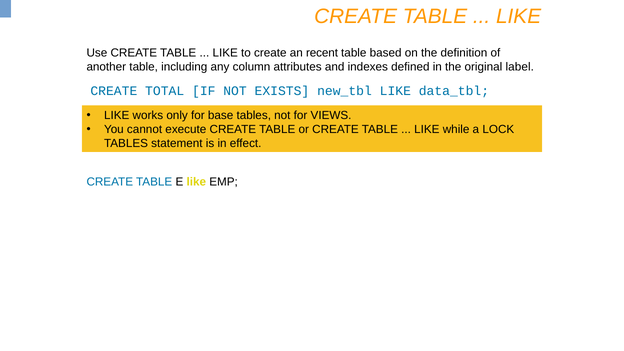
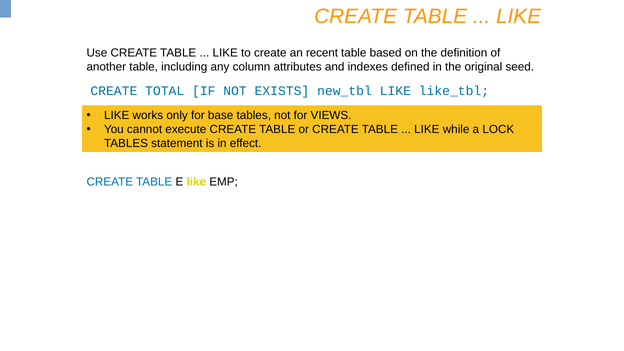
label: label -> seed (520, 67)
data_tbl: data_tbl -> like_tbl (454, 91)
